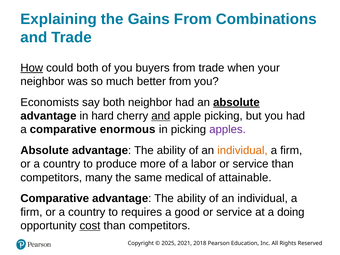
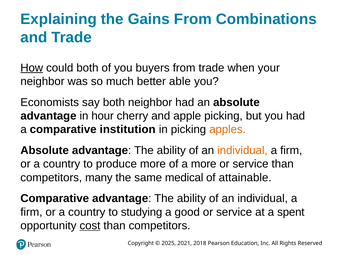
better from: from -> able (180, 81)
absolute underline: present -> none (236, 102)
hard: hard -> hour (103, 116)
and underline: present -> none (161, 116)
enormous: enormous -> institution (128, 129)
apples colour: purple -> orange (228, 129)
a labor: labor -> more (204, 164)
requires: requires -> studying (142, 212)
doing: doing -> spent (291, 212)
